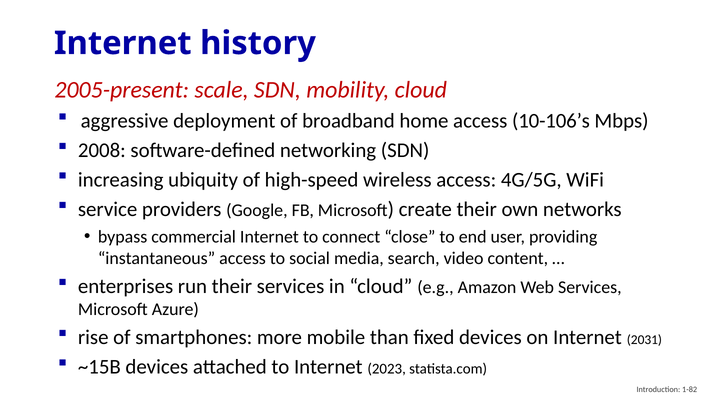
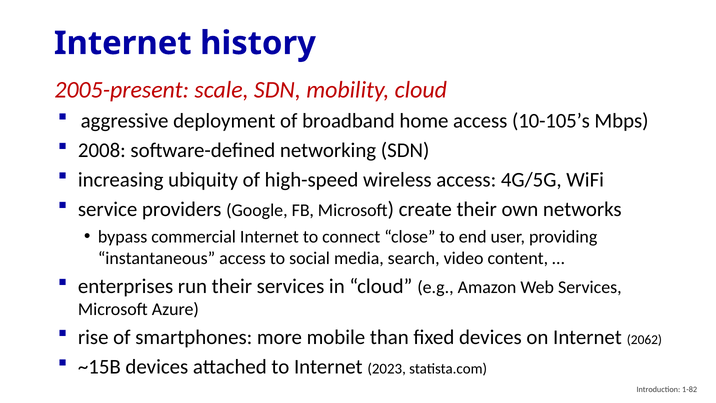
10-106’s: 10-106’s -> 10-105’s (551, 121)
2031: 2031 -> 2062 (644, 339)
